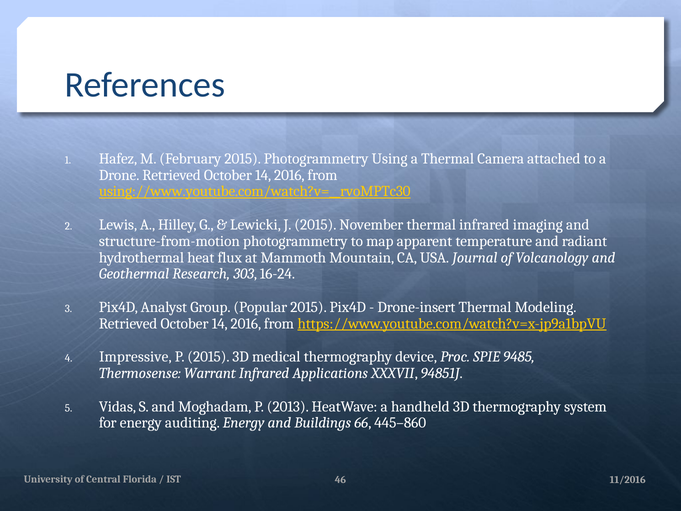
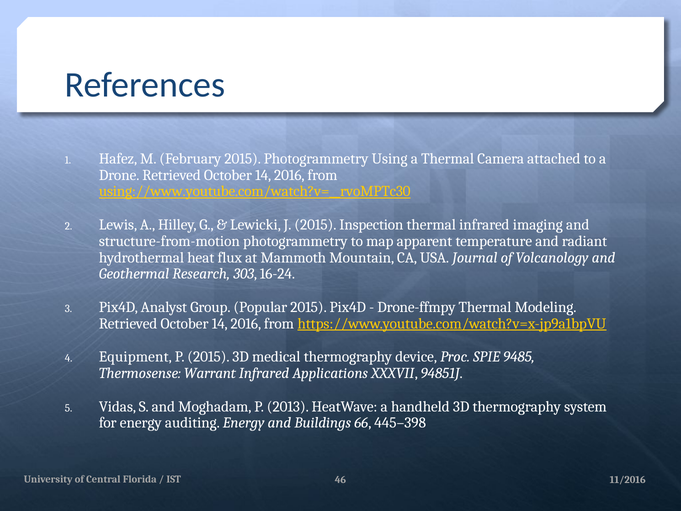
November: November -> Inspection (371, 225)
Drone-insert: Drone-insert -> Drone-ffmpy (416, 307)
Impressive: Impressive -> Equipment (135, 357)
445–860: 445–860 -> 445–398 (400, 423)
